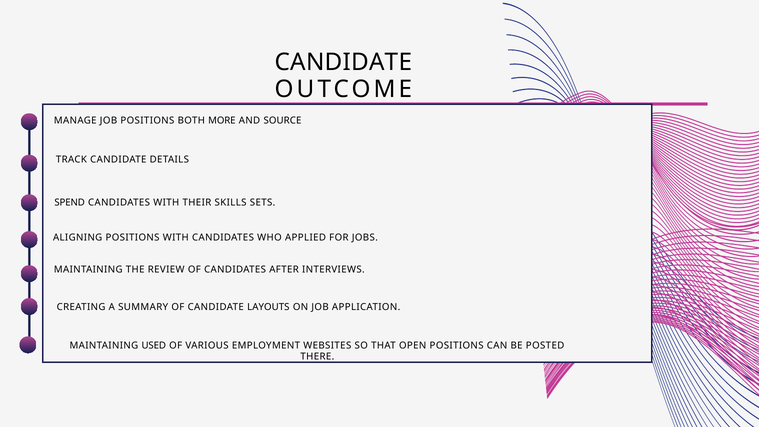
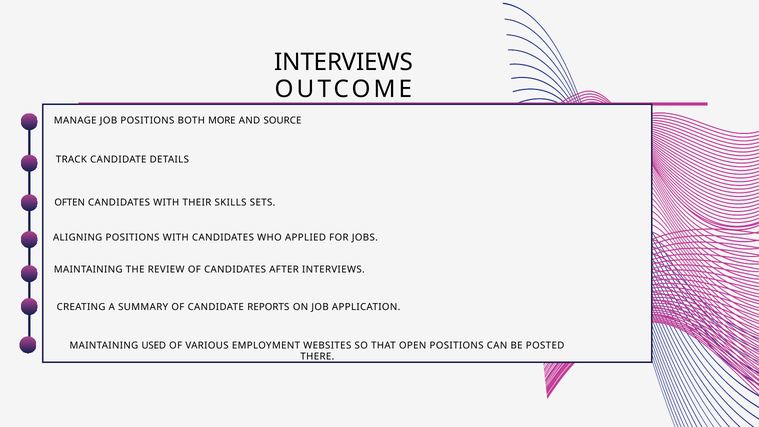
CANDIDATE: CANDIDATE -> INTERVIEWS (344, 62)
SPEND: SPEND -> OFTEN (70, 203)
LAYOUTS: LAYOUTS -> REPORTS (268, 307)
